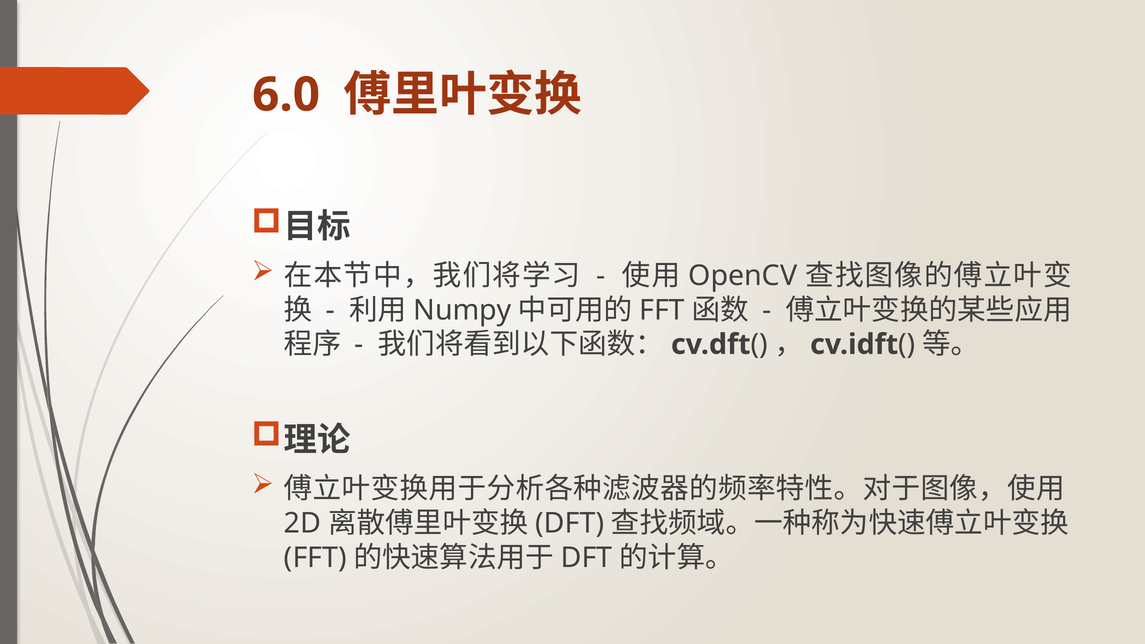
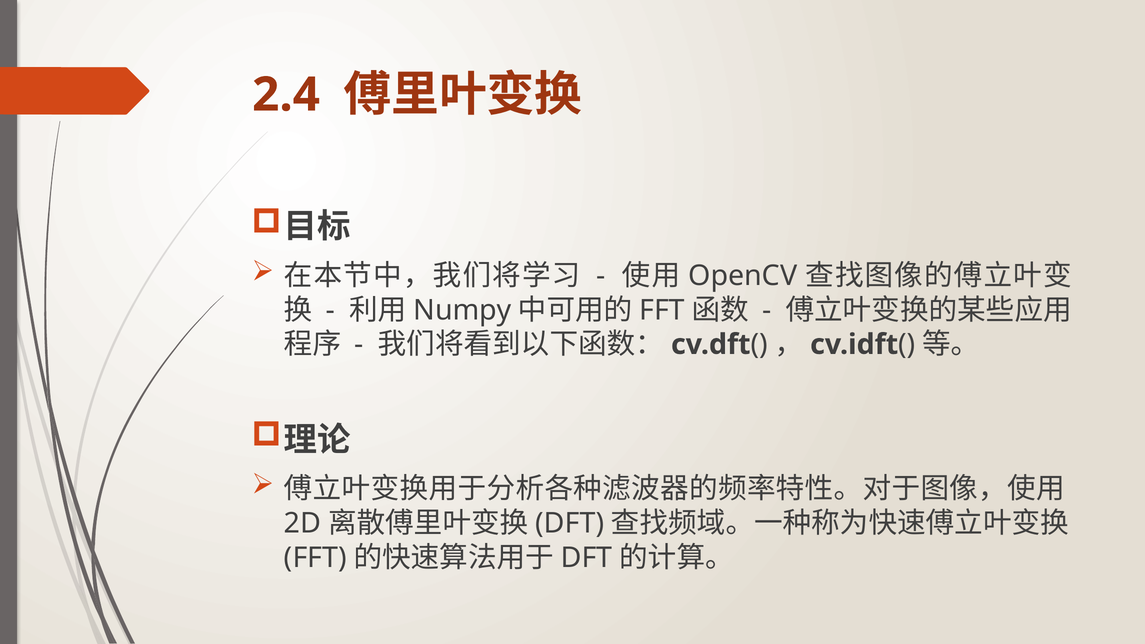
6.0: 6.0 -> 2.4 (286, 95)
